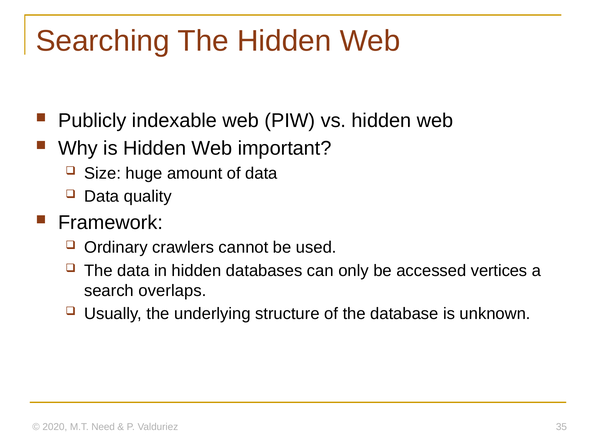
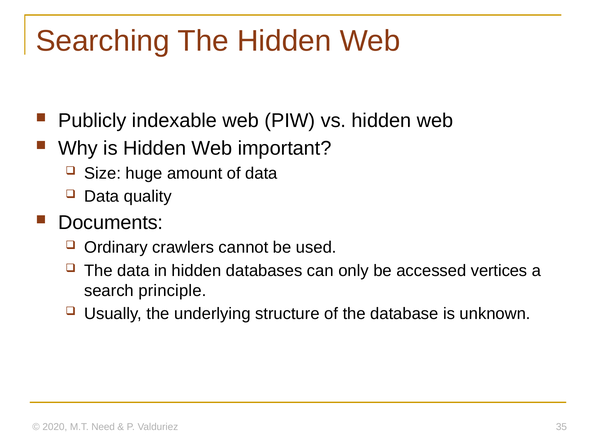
Framework: Framework -> Documents (111, 223)
overlaps: overlaps -> principle (172, 291)
